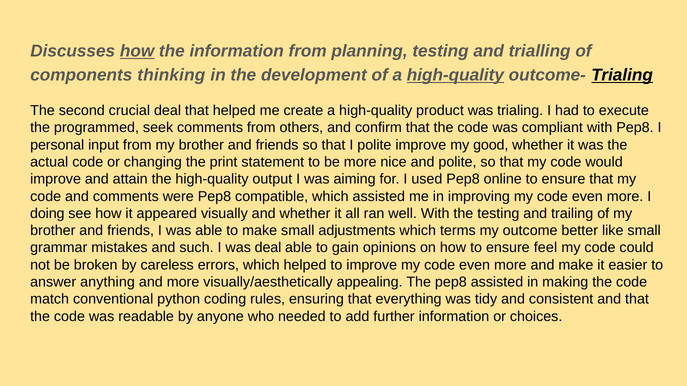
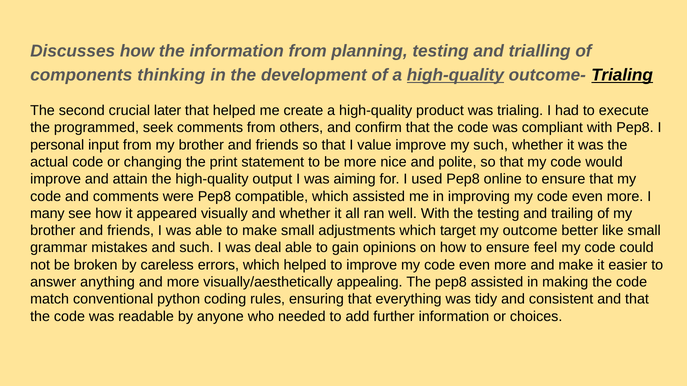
how underline: present -> none (137, 51)
crucial deal: deal -> later (168, 111)
I polite: polite -> value (374, 145)
my good: good -> such (491, 145)
doing: doing -> many (47, 214)
terms: terms -> target (458, 231)
